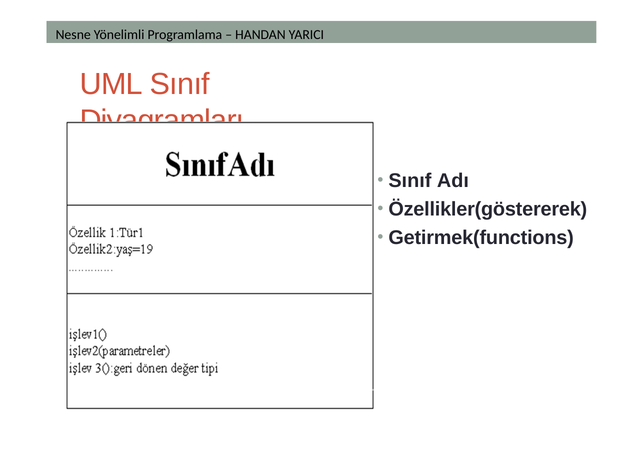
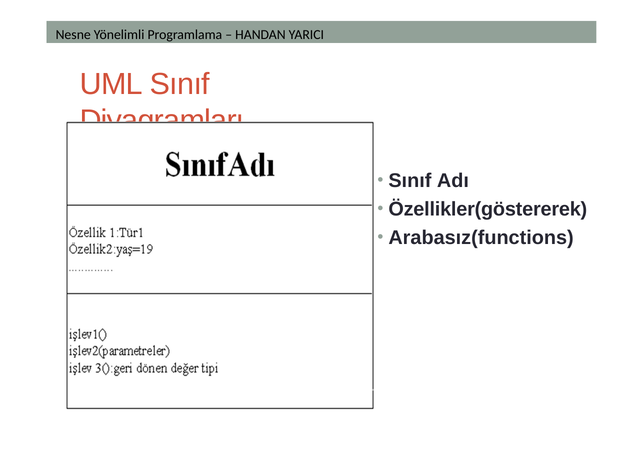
Getirmek(functions: Getirmek(functions -> Arabasız(functions (481, 238)
